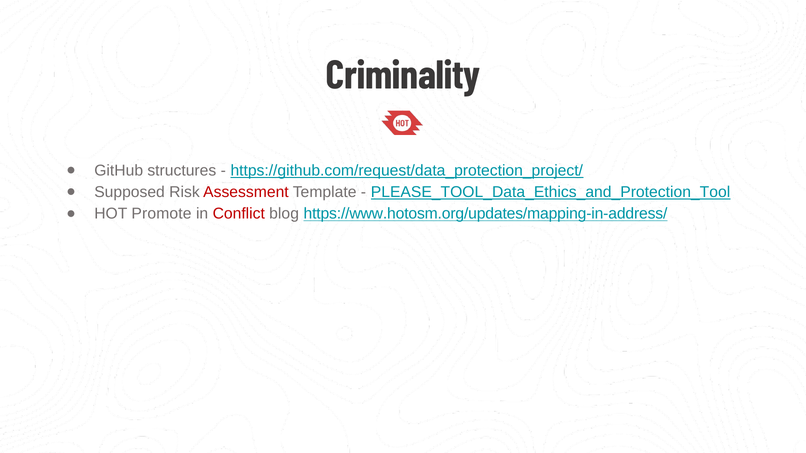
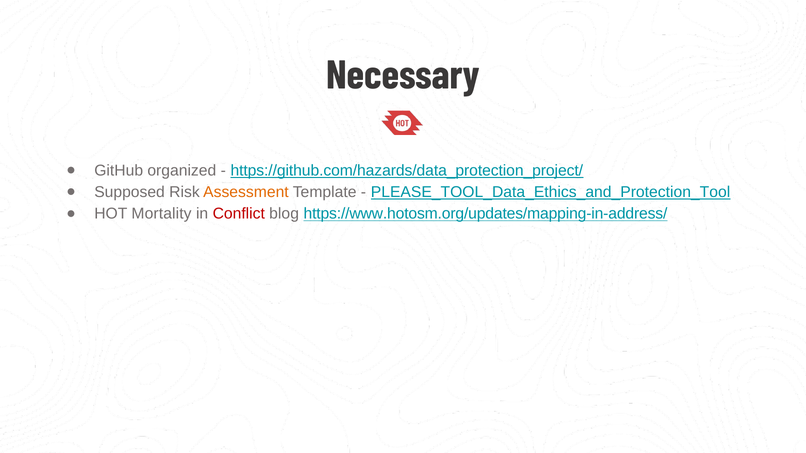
Criminality: Criminality -> Necessary (403, 76)
structures: structures -> organized (182, 171)
https://github.com/request/data_protection_project/: https://github.com/request/data_protection_project/ -> https://github.com/hazards/data_protection_project/ (407, 171)
Assessment colour: red -> orange (246, 192)
Promote: Promote -> Mortality (162, 214)
